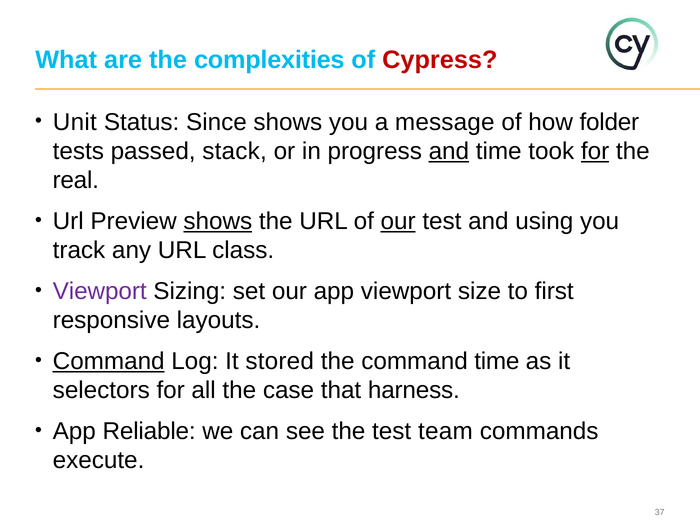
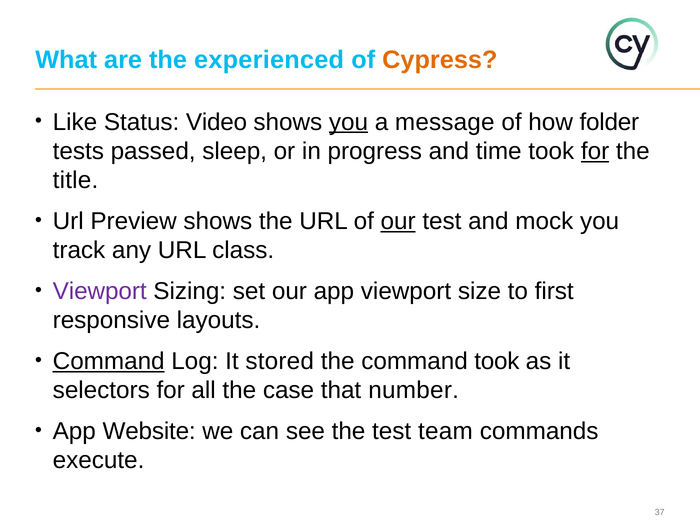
complexities: complexities -> experienced (269, 60)
Cypress colour: red -> orange (440, 60)
Unit: Unit -> Like (75, 122)
Since: Since -> Video (217, 122)
you underline: none -> present (348, 122)
stack: stack -> sleep (235, 151)
and underline: present -> none (449, 151)
real: real -> title (76, 180)
shows underline: present -> none (218, 221)
using: using -> mock (544, 221)
command time: time -> took (497, 361)
harness: harness -> number (414, 390)
Reliable: Reliable -> Website (149, 431)
